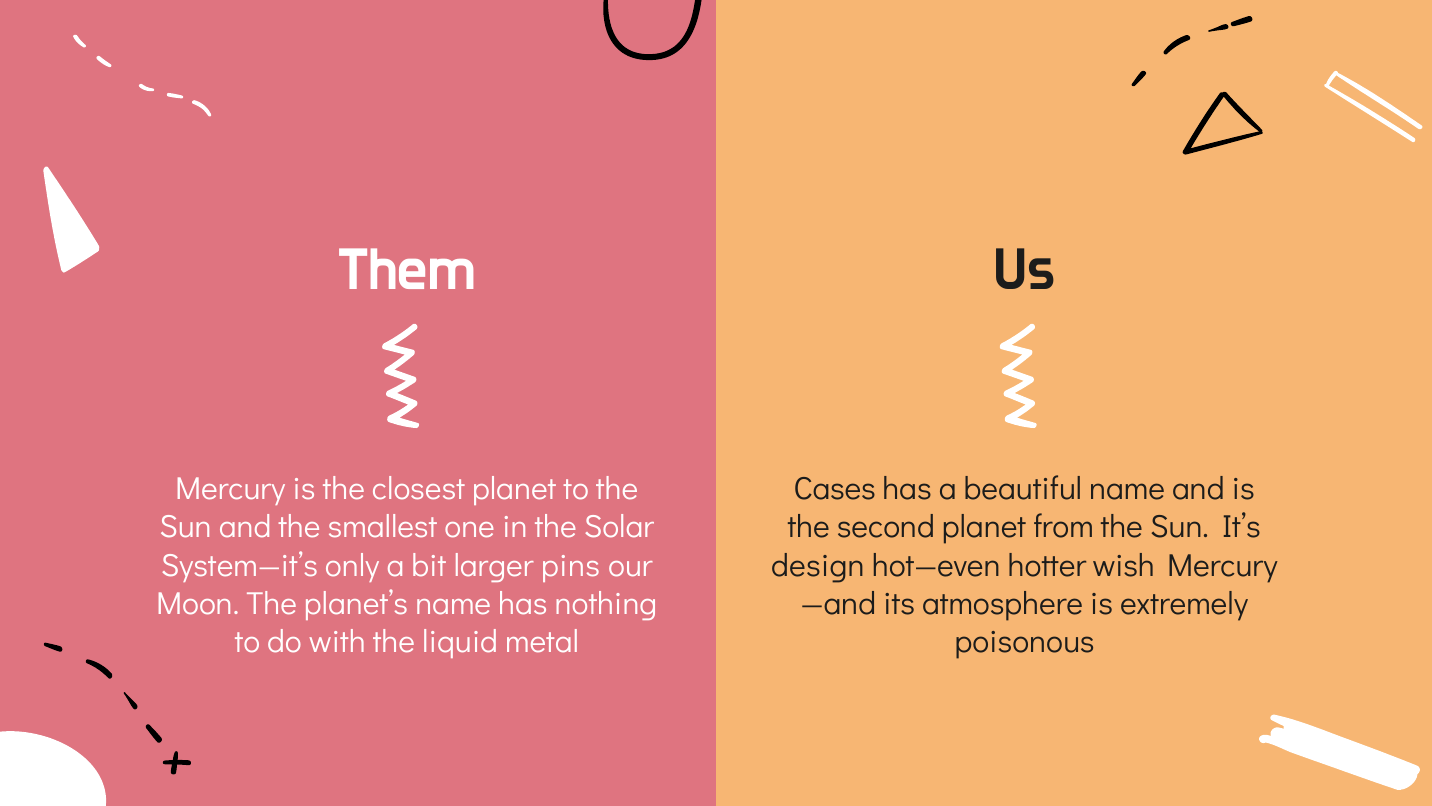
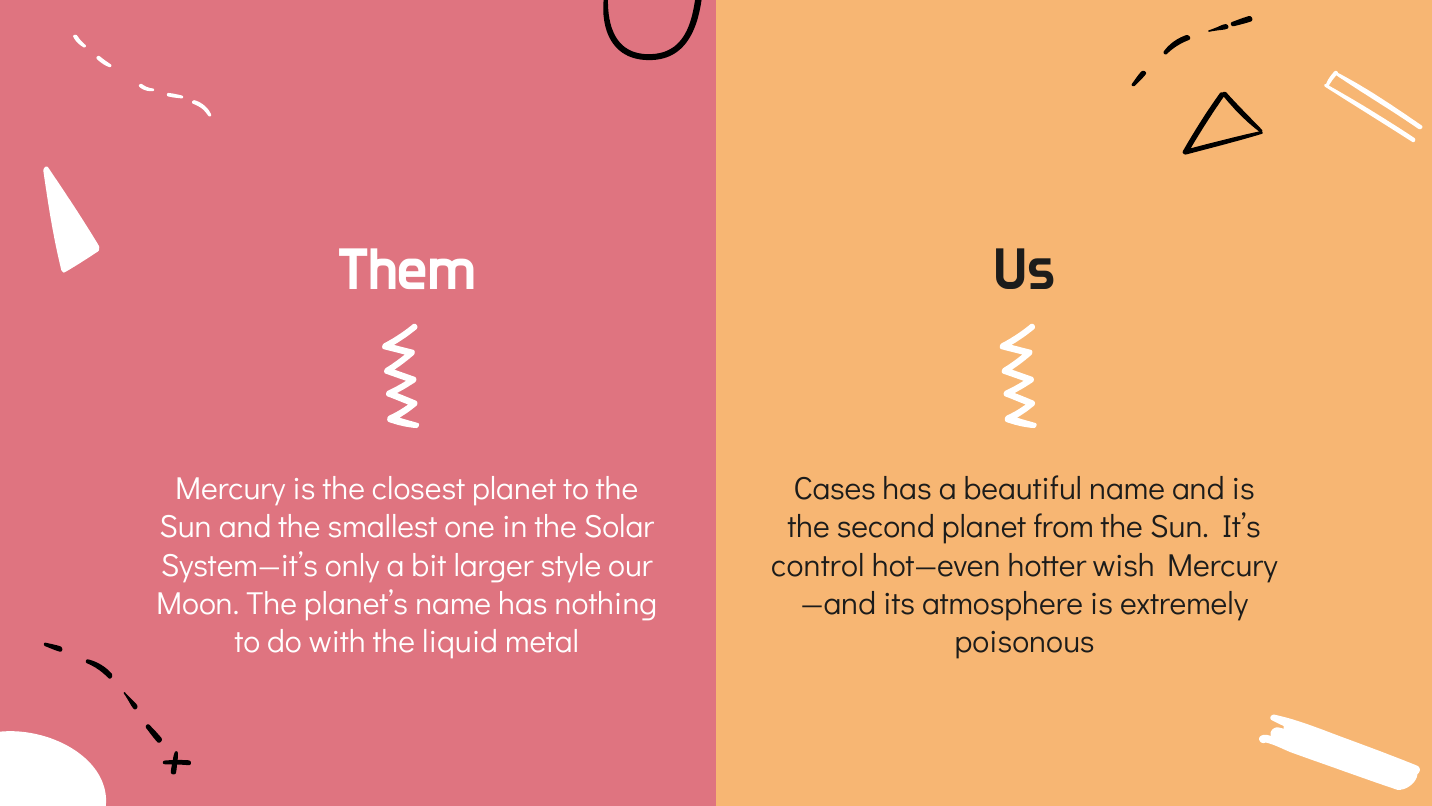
pins: pins -> style (571, 565)
design: design -> control (818, 565)
